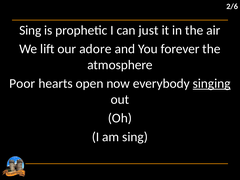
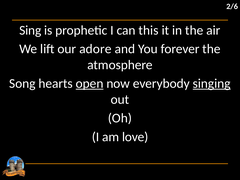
just: just -> this (149, 30)
Poor: Poor -> Song (22, 84)
open underline: none -> present (90, 84)
am sing: sing -> love (135, 137)
